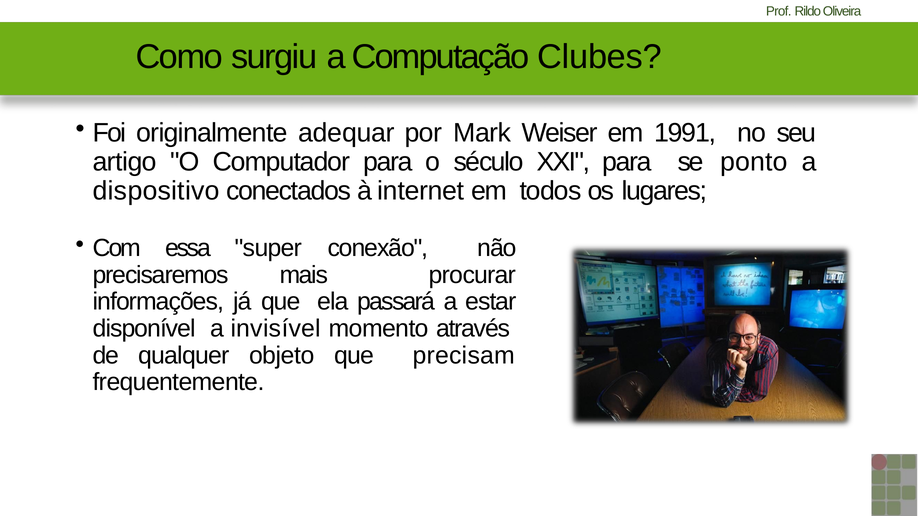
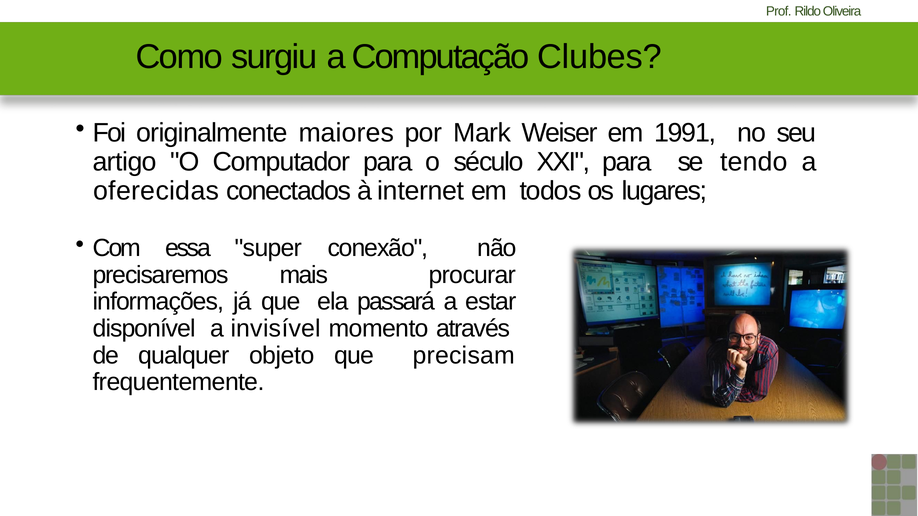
adequar: adequar -> maiores (346, 133)
ponto: ponto -> tendo (754, 162)
dispositivo: dispositivo -> oferecidas (156, 191)
